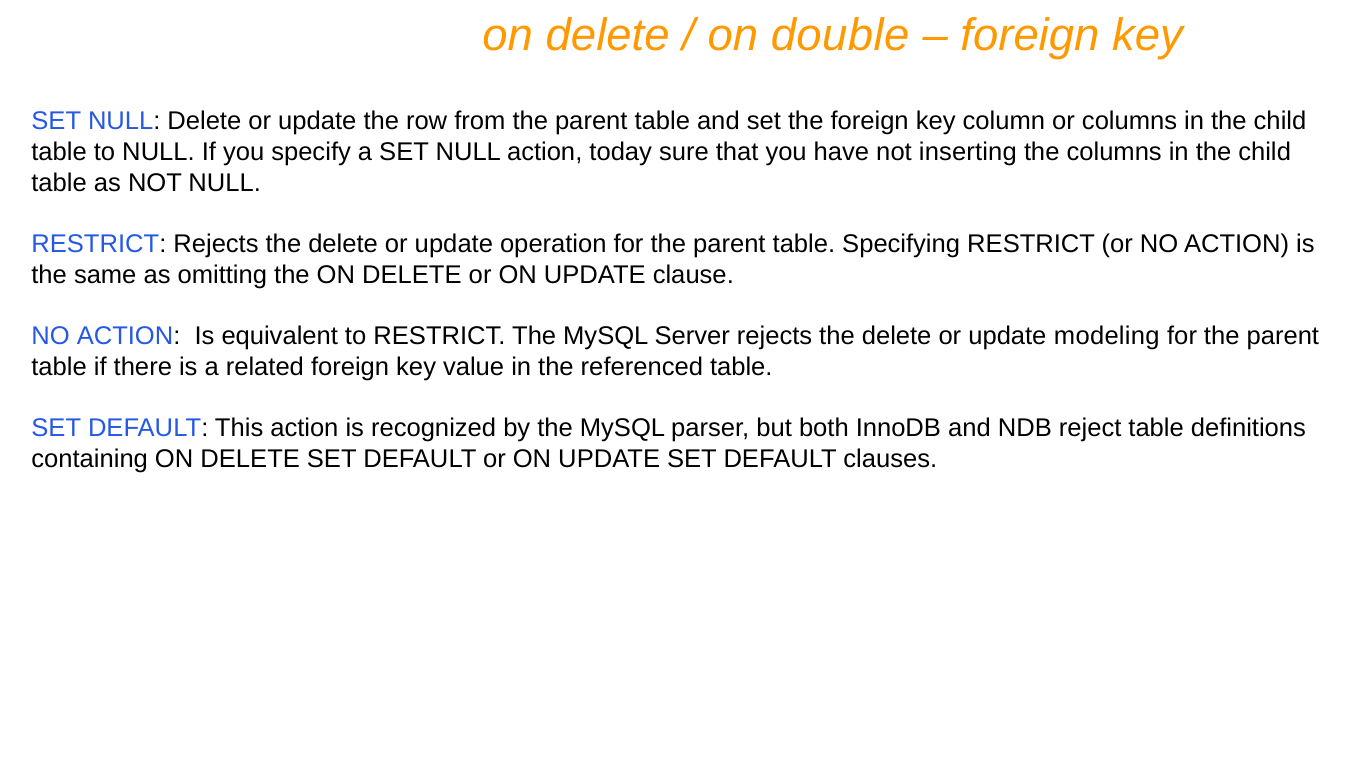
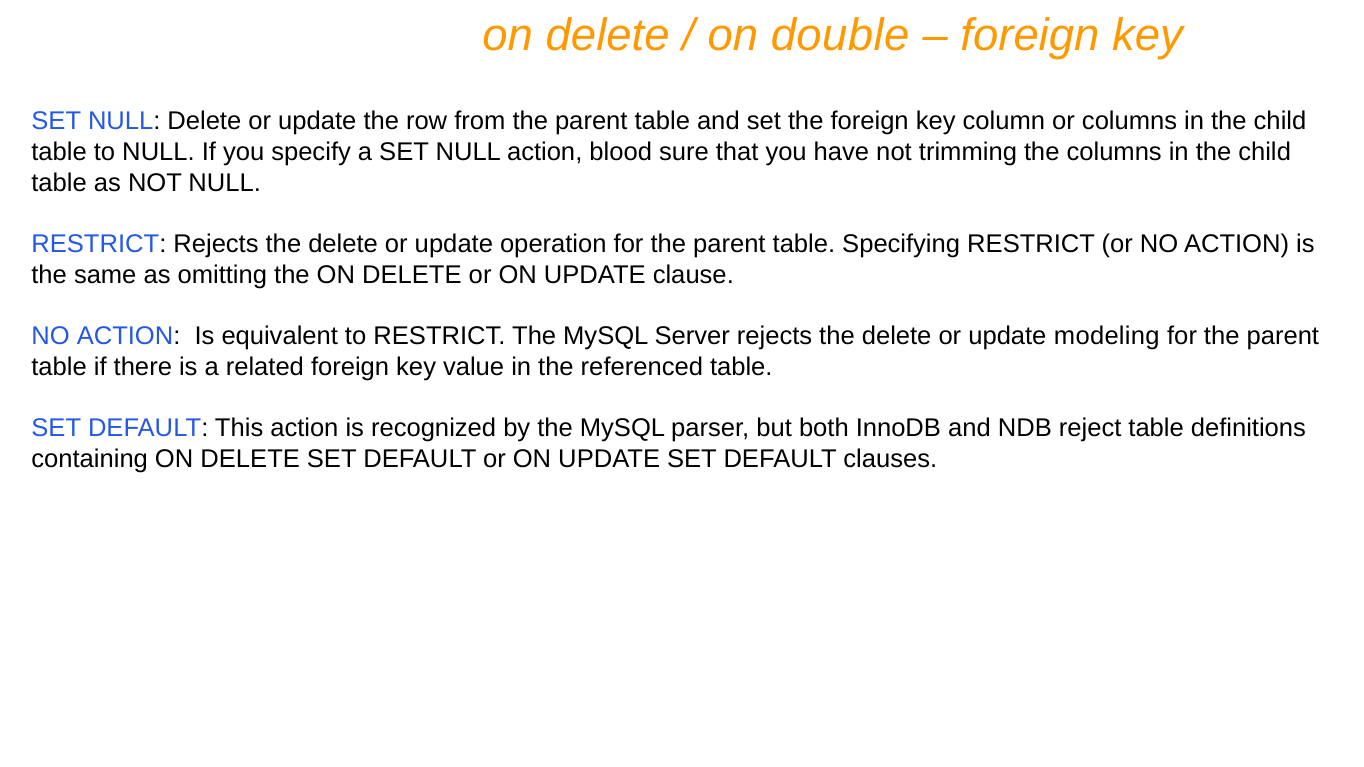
today: today -> blood (621, 152)
inserting: inserting -> trimming (968, 152)
